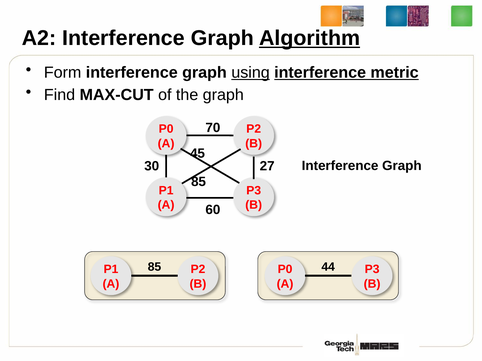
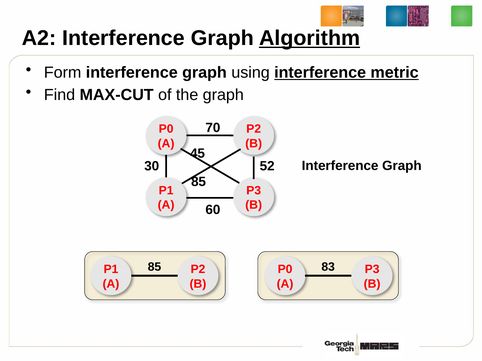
using underline: present -> none (251, 73)
27: 27 -> 52 (267, 166)
44: 44 -> 83 (328, 267)
